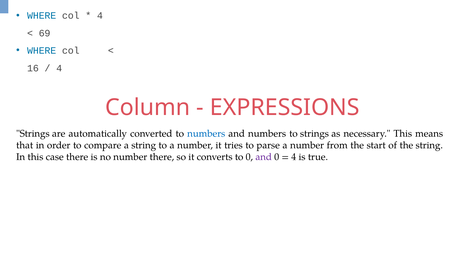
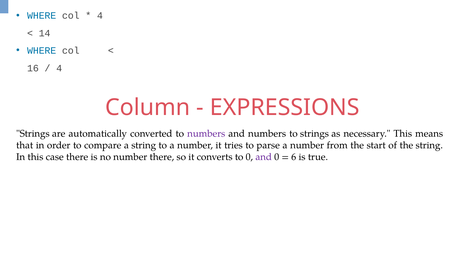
69: 69 -> 14 (45, 33)
numbers colour: blue -> purple (206, 134)
4: 4 -> 6 (294, 157)
